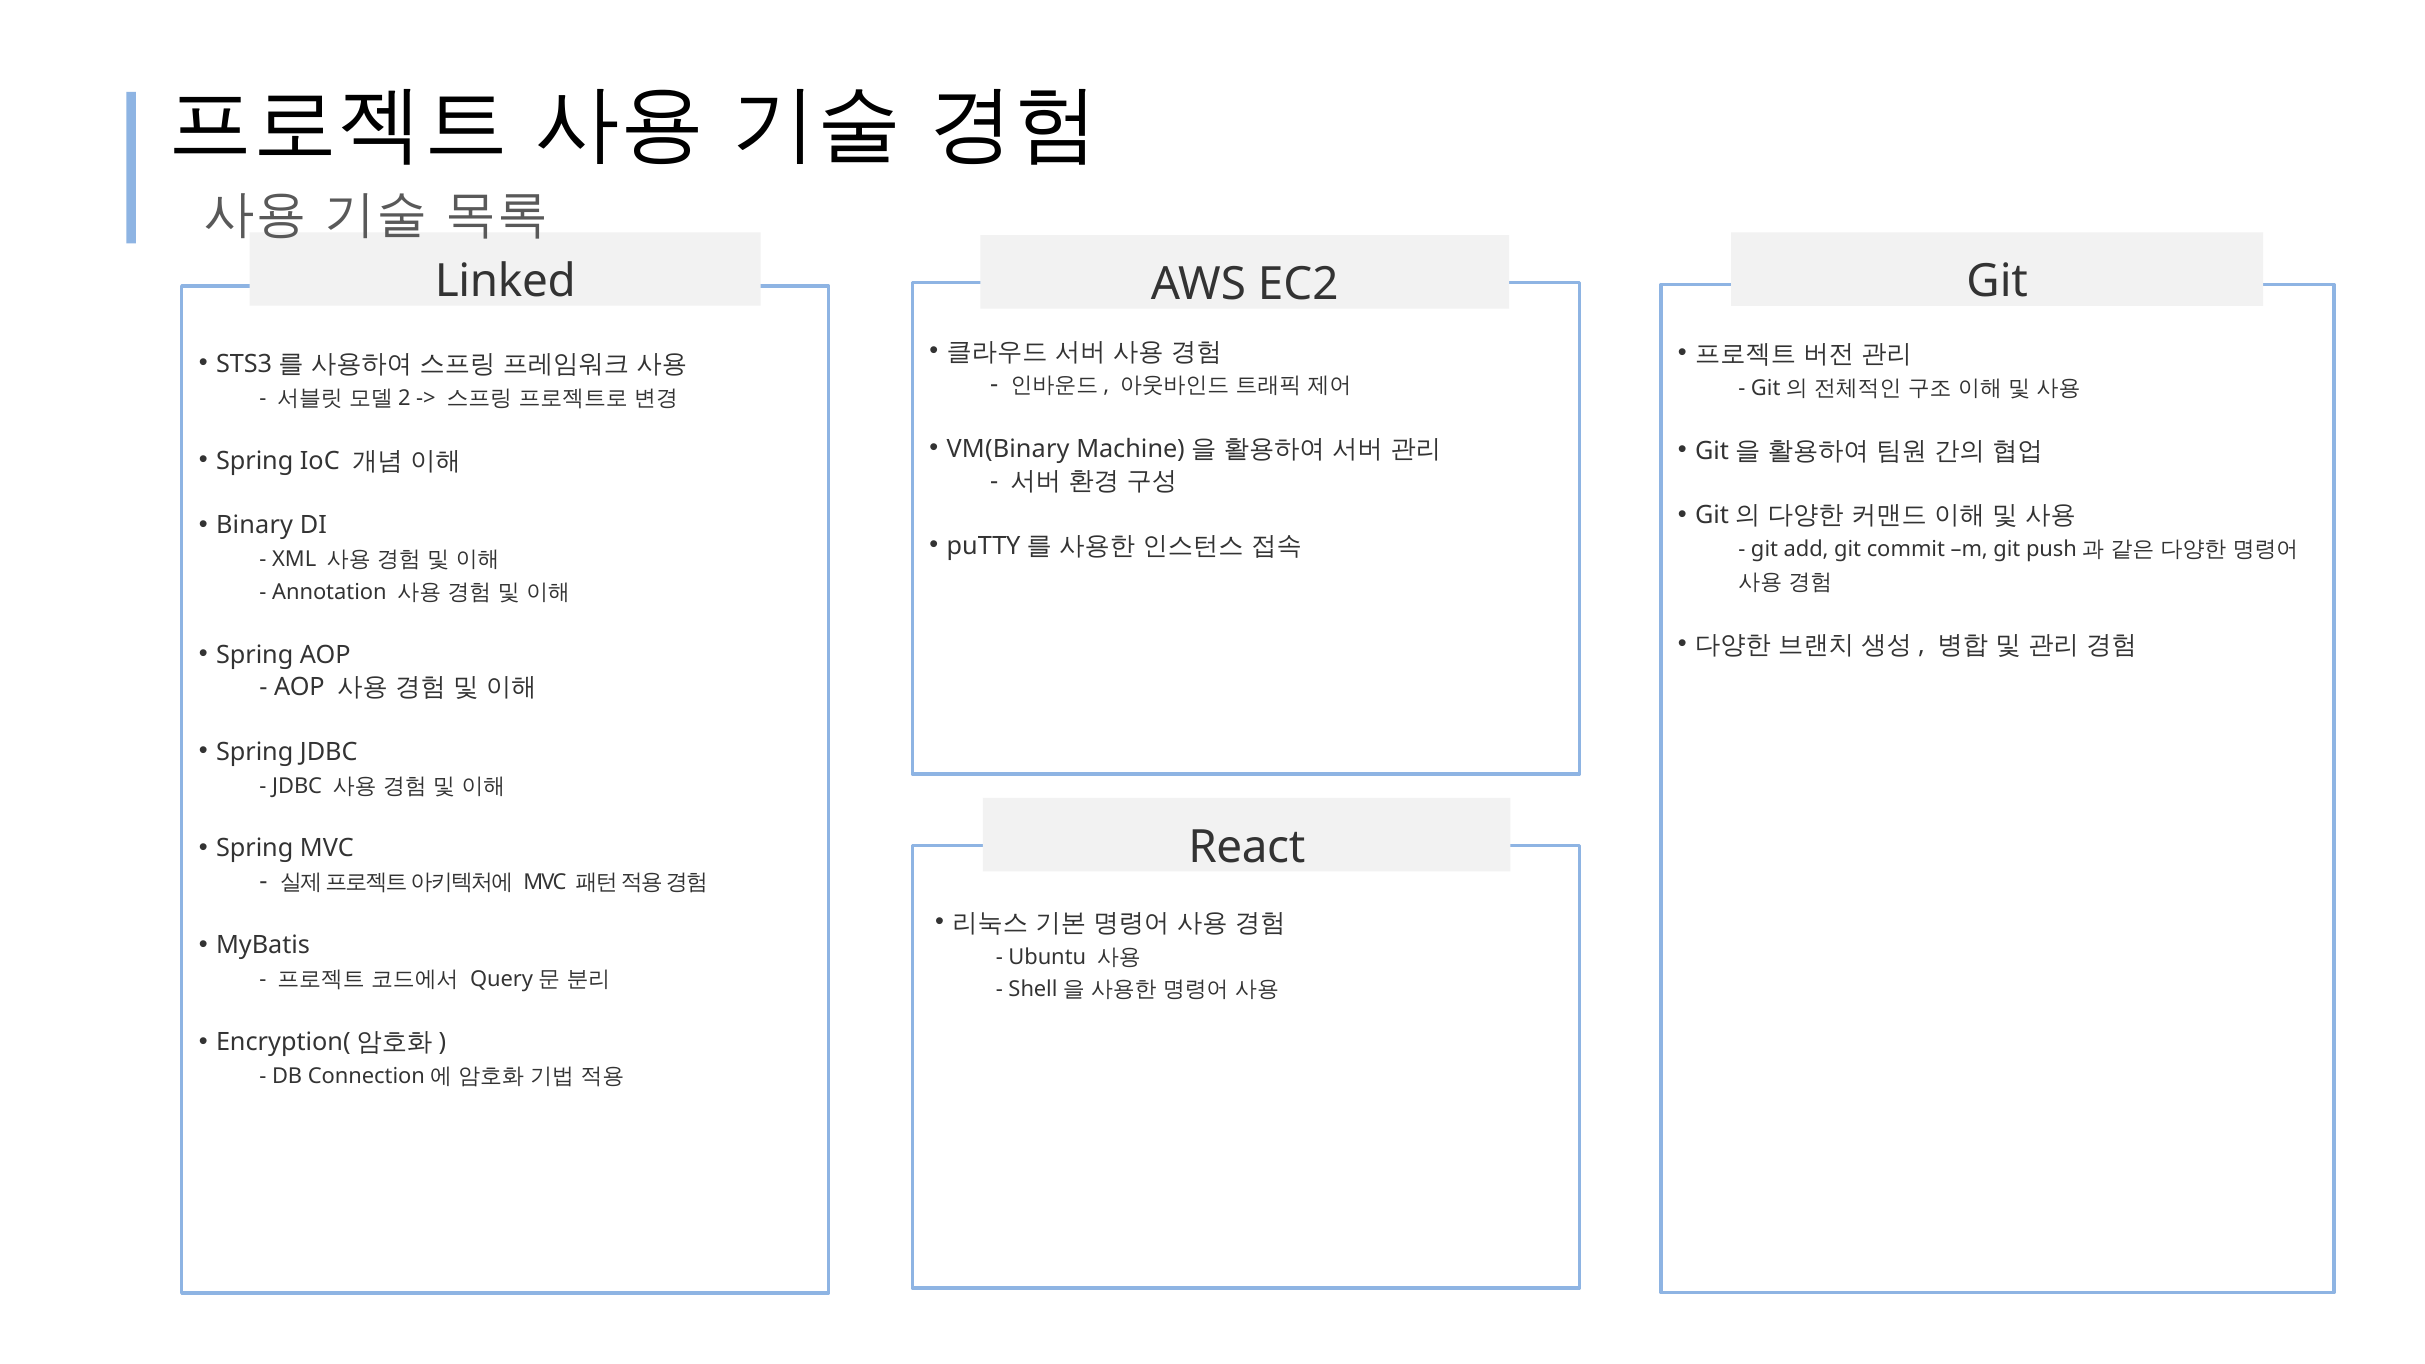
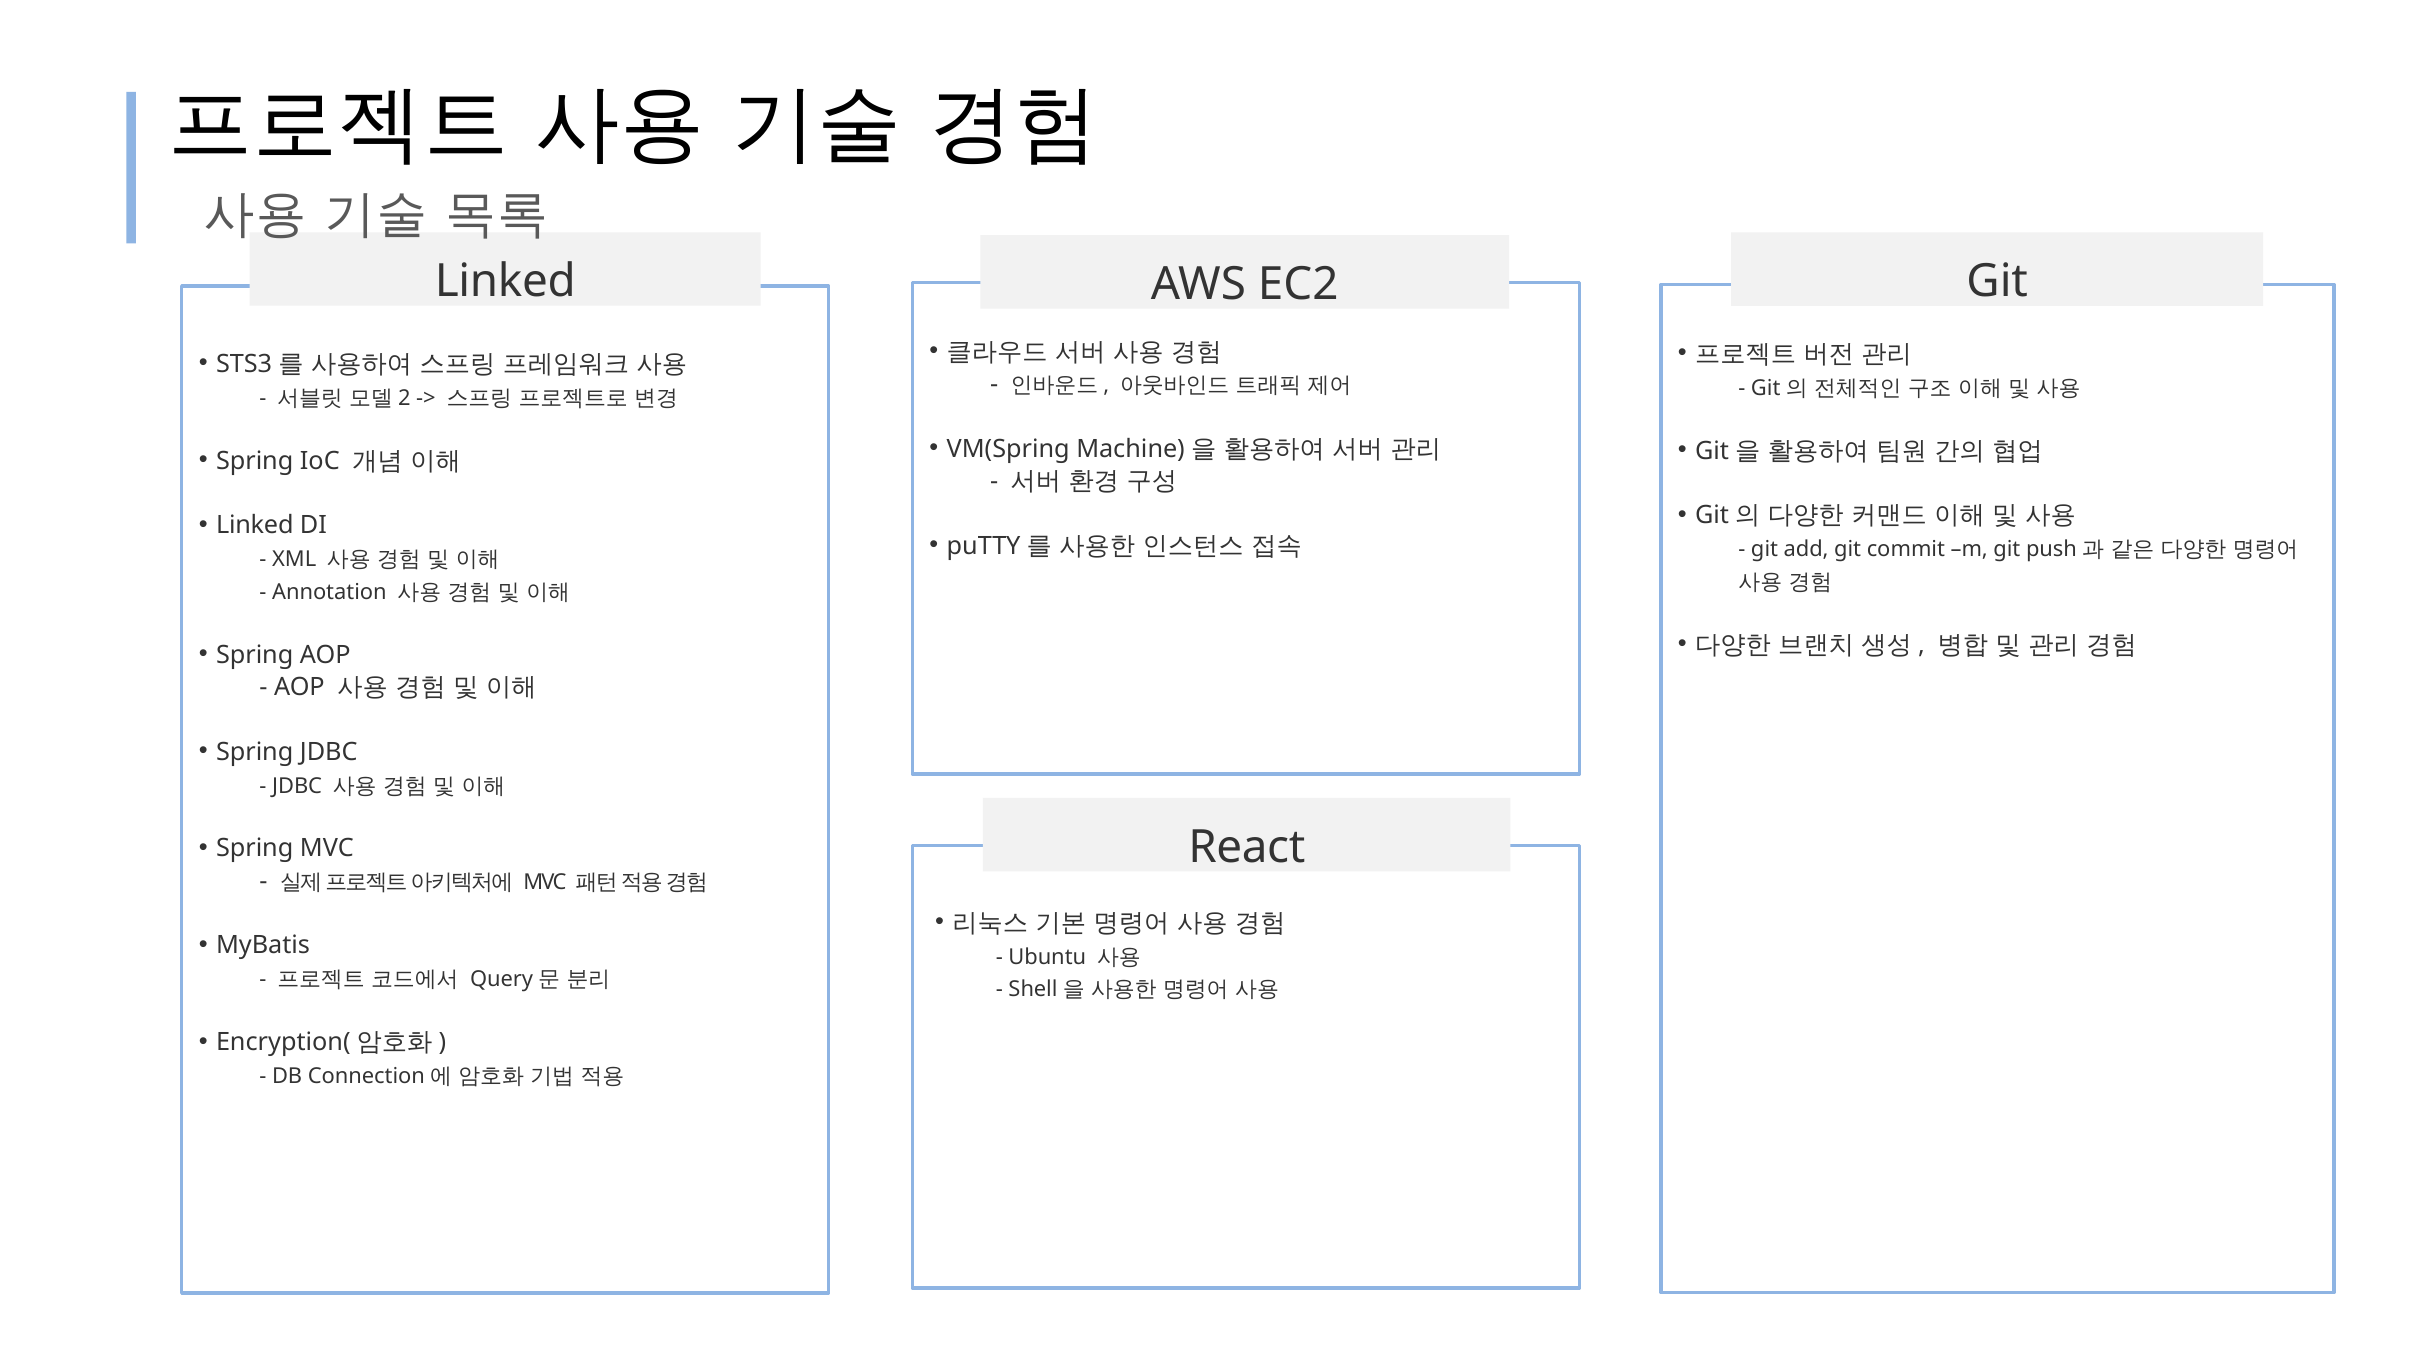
VM(Binary: VM(Binary -> VM(Spring (1008, 449)
Binary: Binary -> Linked (255, 526)
